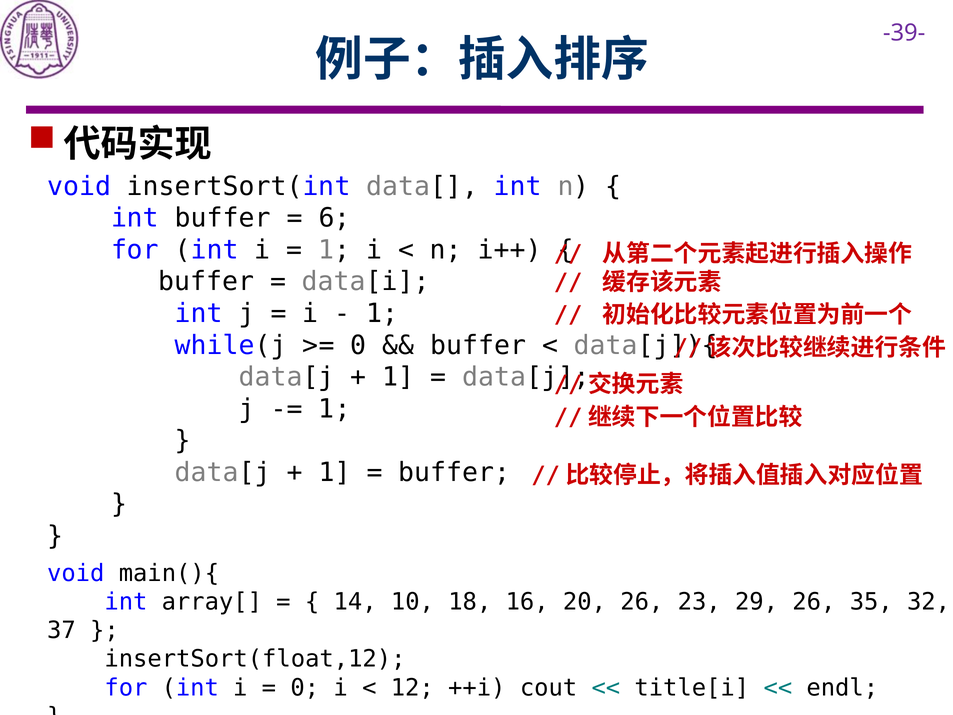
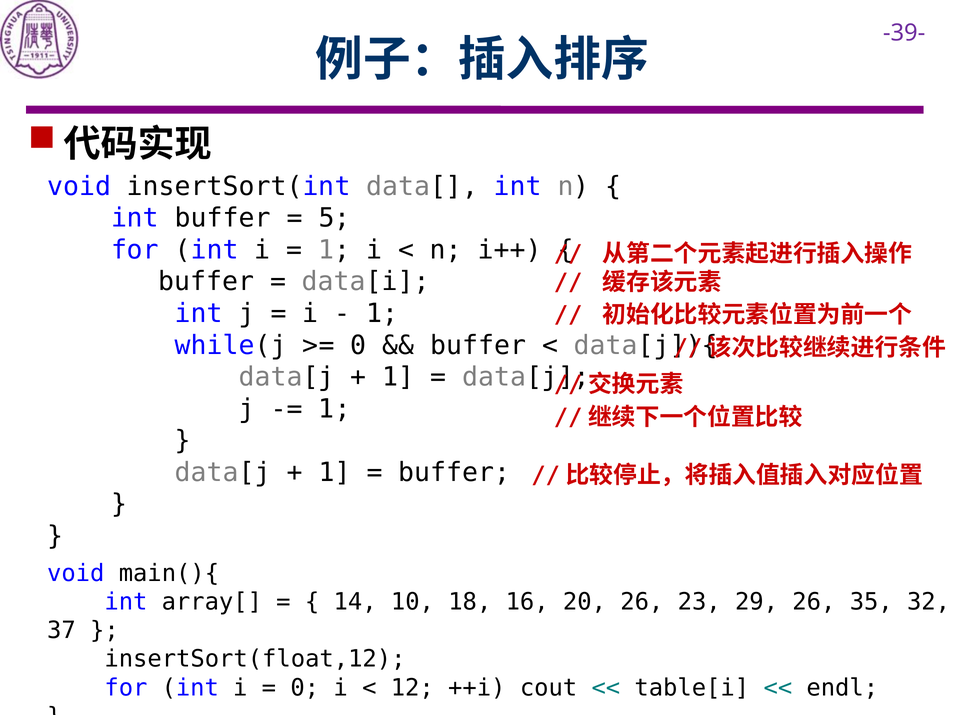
6: 6 -> 5 (334, 218)
title[i: title[i -> table[i (692, 687)
